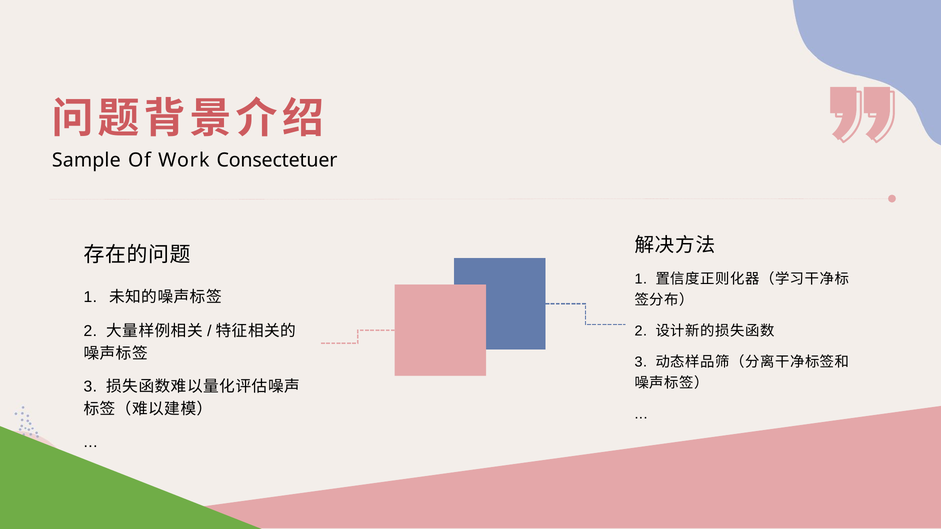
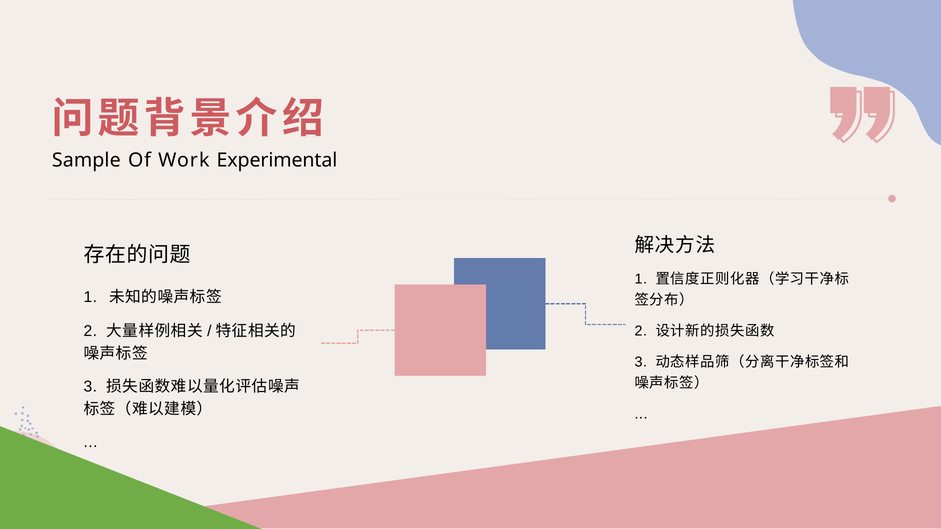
Consectetuer: Consectetuer -> Experimental (277, 160)
